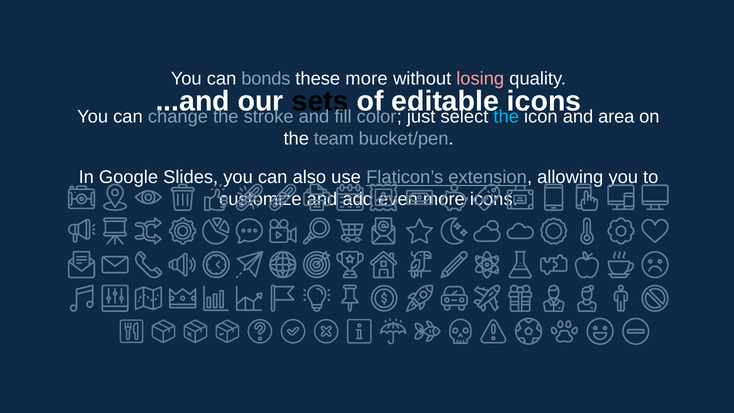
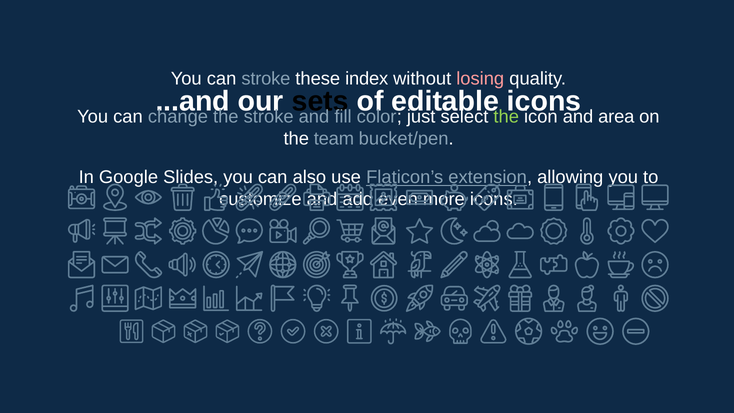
can bonds: bonds -> stroke (266, 79)
these more: more -> index (367, 79)
the colour: light blue -> light green (506, 117)
